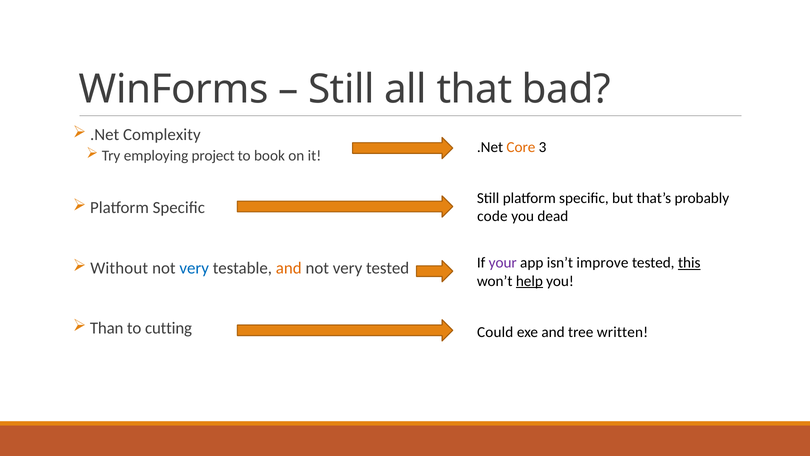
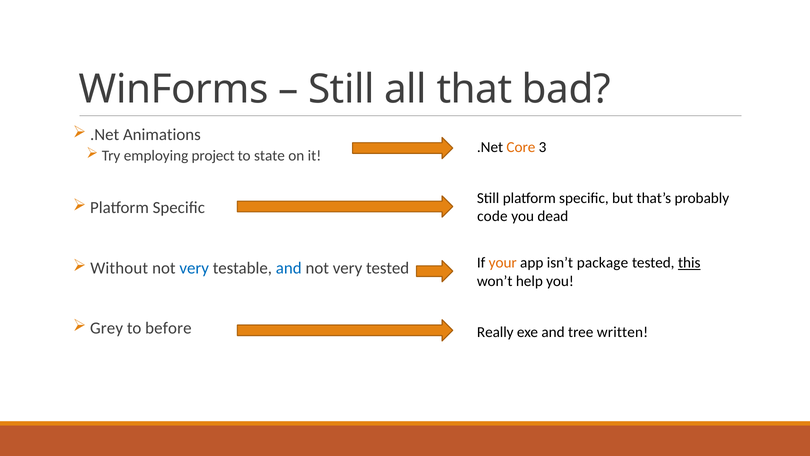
Complexity: Complexity -> Animations (162, 135)
book: book -> state (269, 155)
your colour: purple -> orange (503, 263)
improve: improve -> package (602, 263)
and colour: orange -> blue (289, 268)
help underline: present -> none (529, 281)
Than: Than -> Grey (107, 328)
cutting: cutting -> before (168, 328)
Could: Could -> Really (495, 332)
